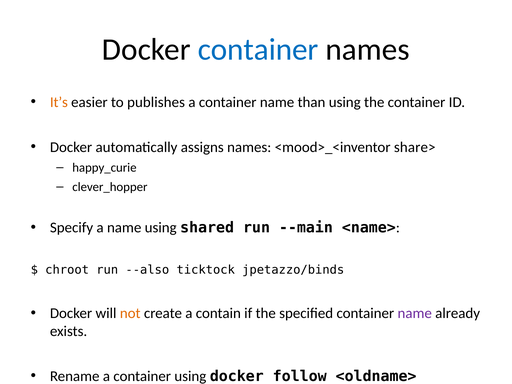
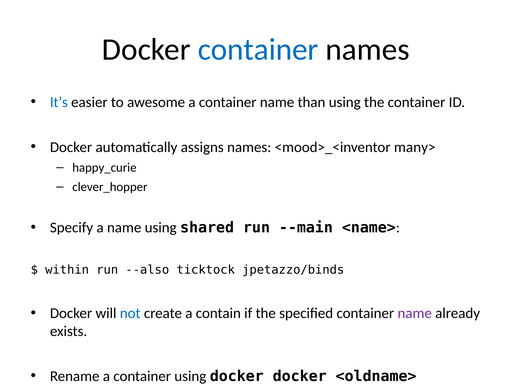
It’s colour: orange -> blue (59, 102)
publishes: publishes -> awesome (156, 102)
share>: share> -> many> (415, 147)
chroot: chroot -> within (67, 270)
not colour: orange -> blue (130, 313)
docker follow: follow -> docker (300, 376)
